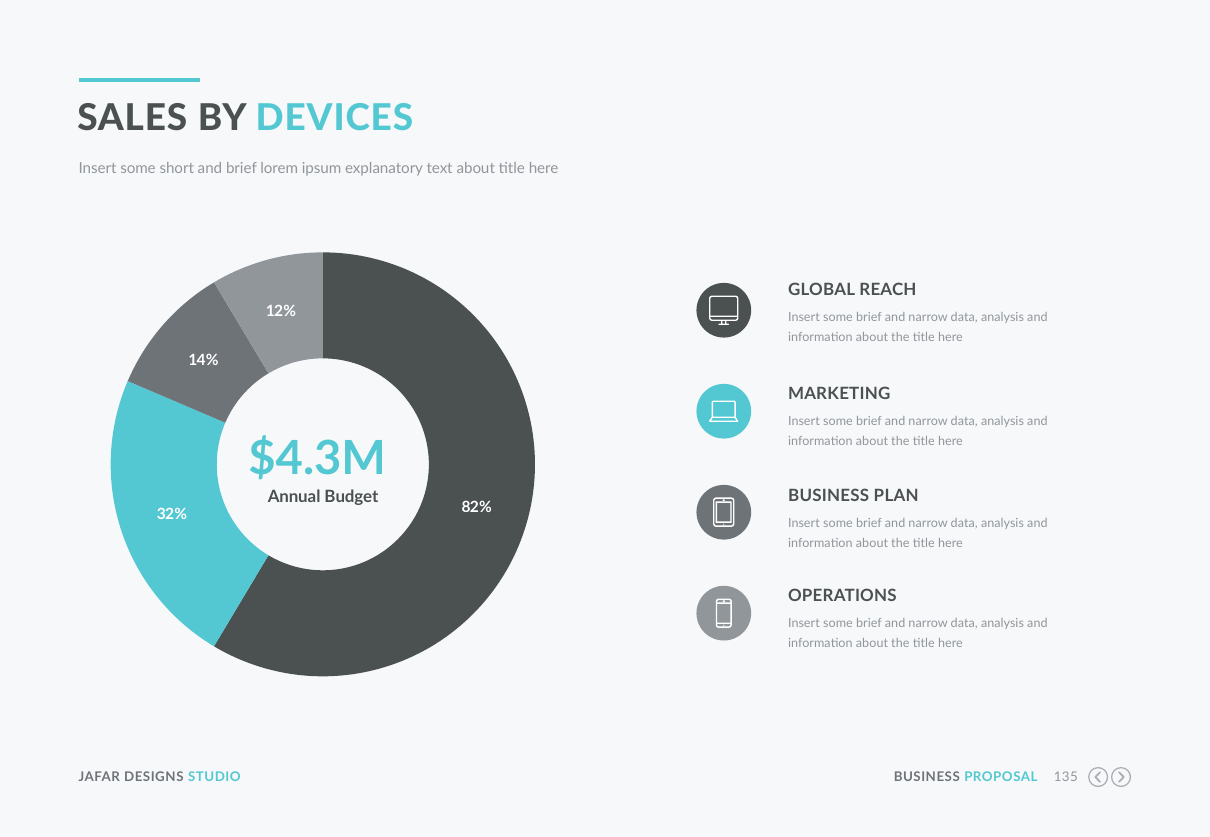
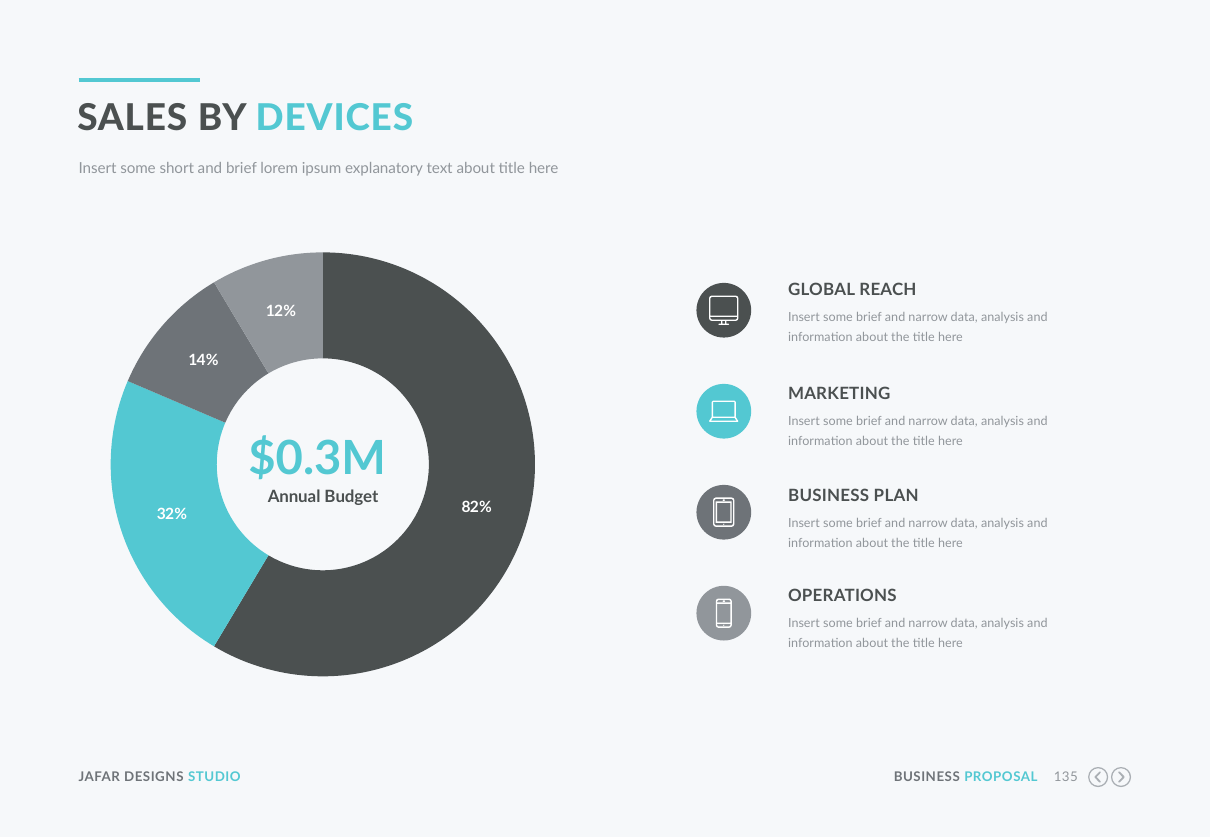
$4.3M: $4.3M -> $0.3M (317, 459)
